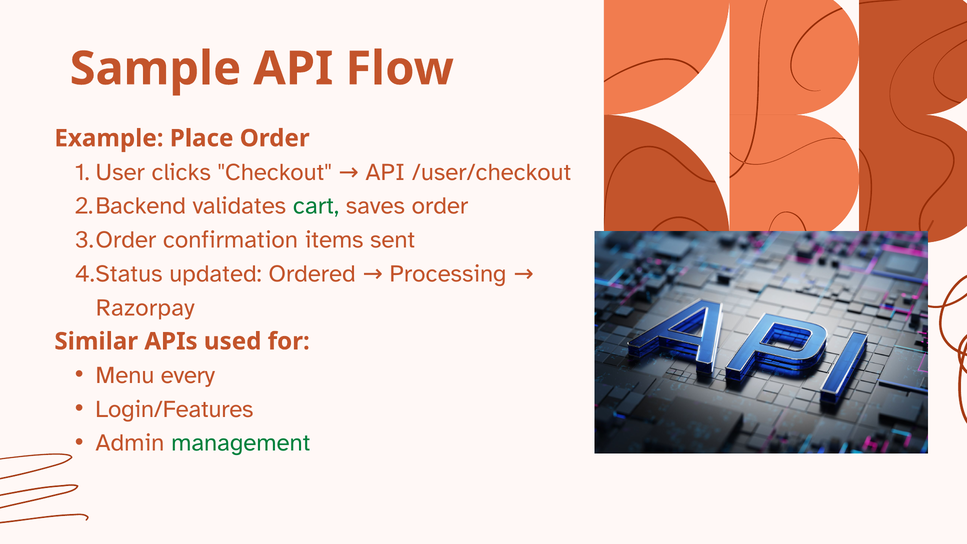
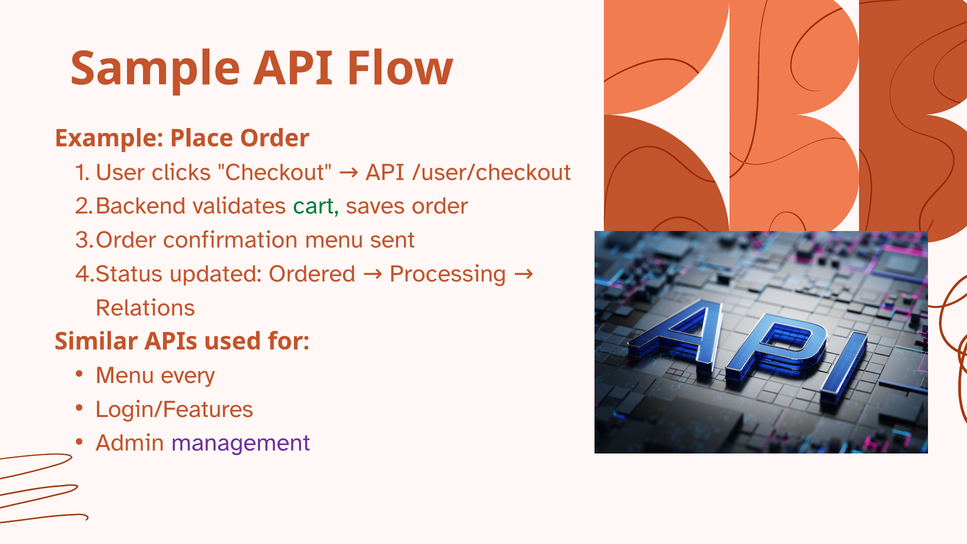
confirmation items: items -> menu (334, 240)
Razorpay: Razorpay -> Relations (145, 308)
management colour: green -> purple (241, 443)
